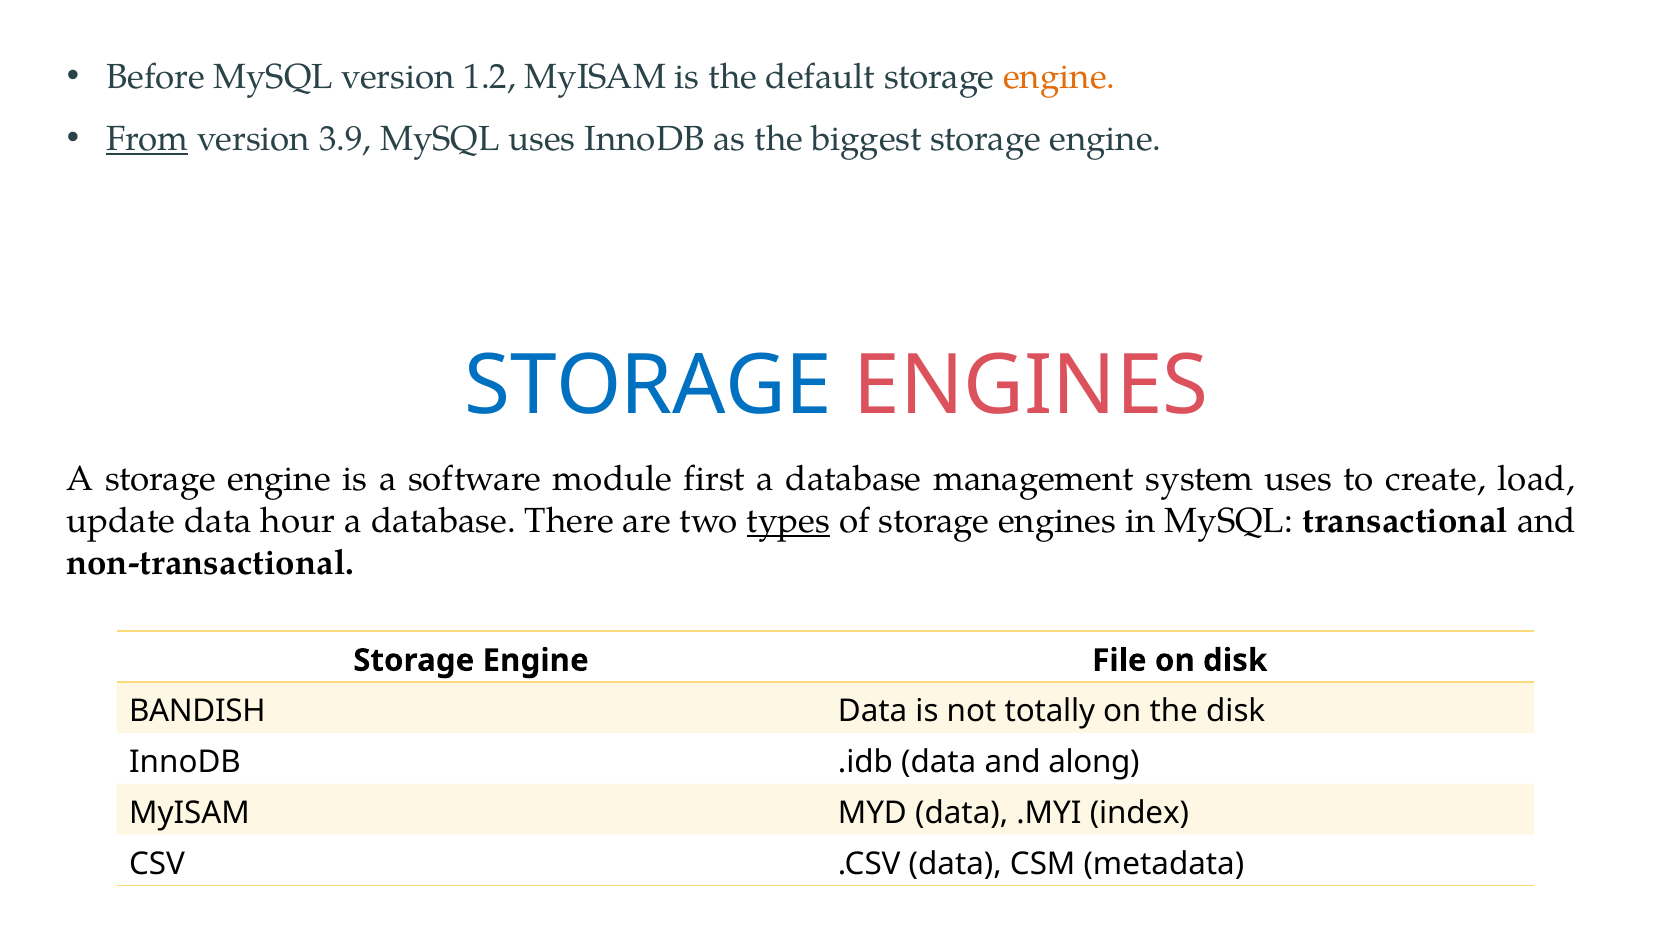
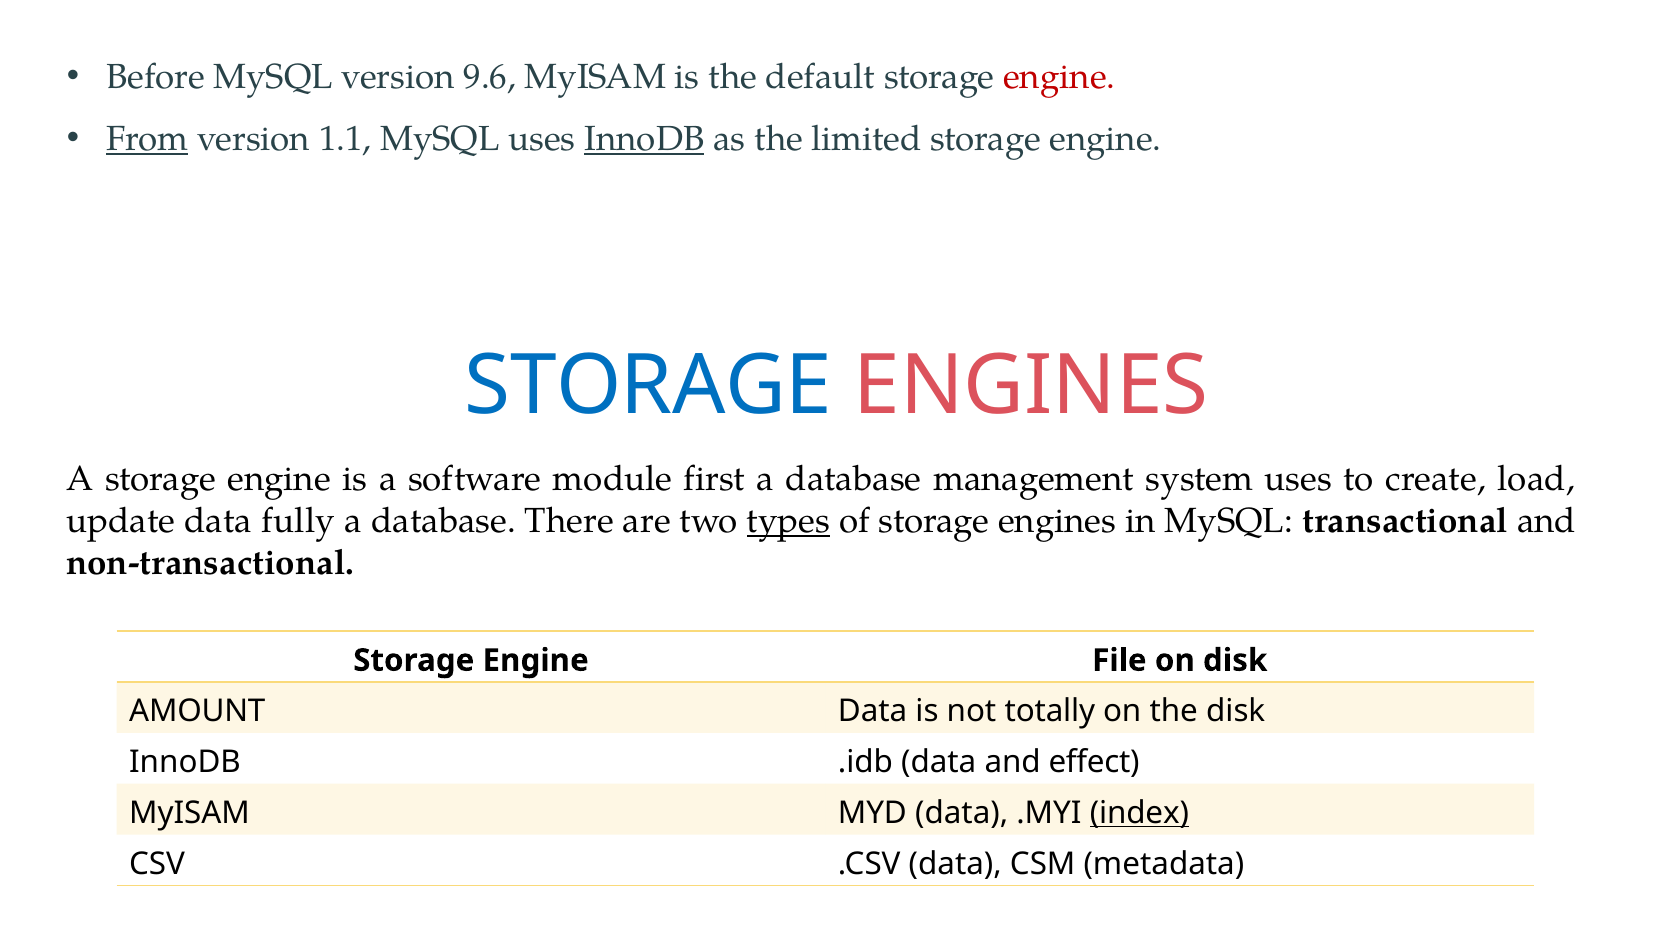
1.2: 1.2 -> 9.6 (490, 77)
engine colour: orange -> red (1059, 77)
3.9: 3.9 -> 1.1 (345, 139)
InnoDB underline: none -> present (644, 139)
biggest: biggest -> limited (867, 139)
hour: hour -> fully (298, 521)
BANDISH: BANDISH -> AMOUNT (197, 712)
along: along -> effect (1094, 763)
index underline: none -> present (1139, 814)
